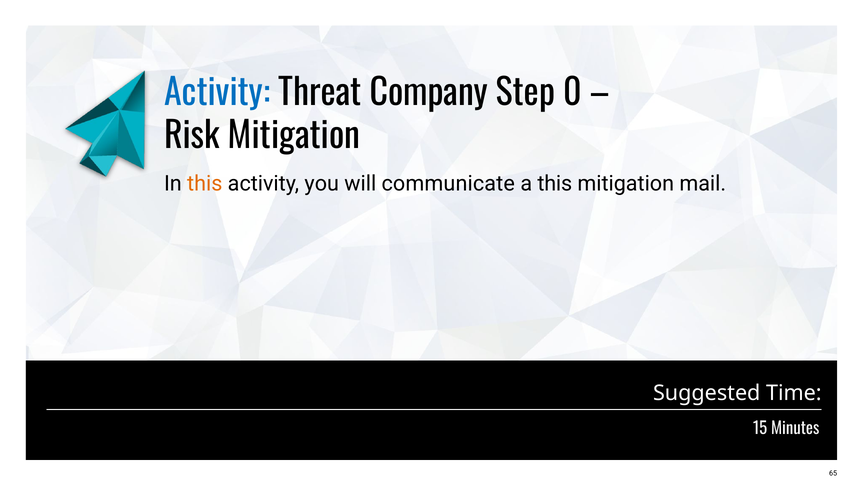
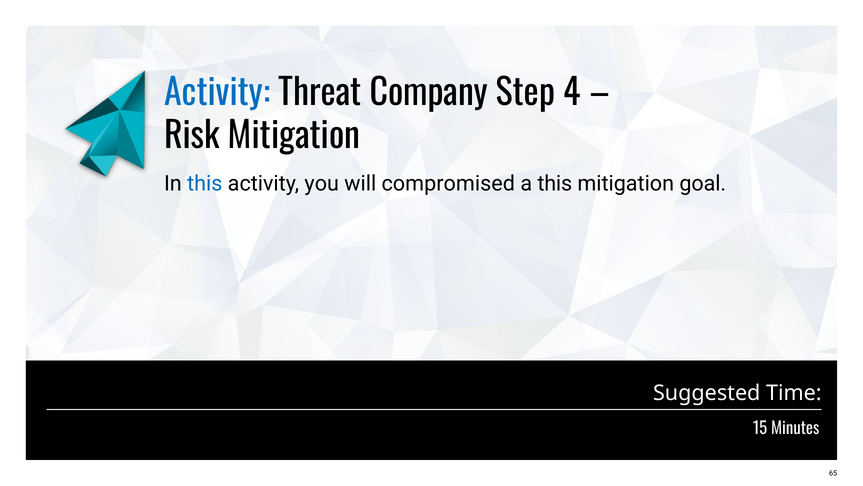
0: 0 -> 4 (572, 93)
this colour: orange -> blue (205, 183)
communicate: communicate -> compromised (448, 183)
mail: mail -> goal (703, 183)
